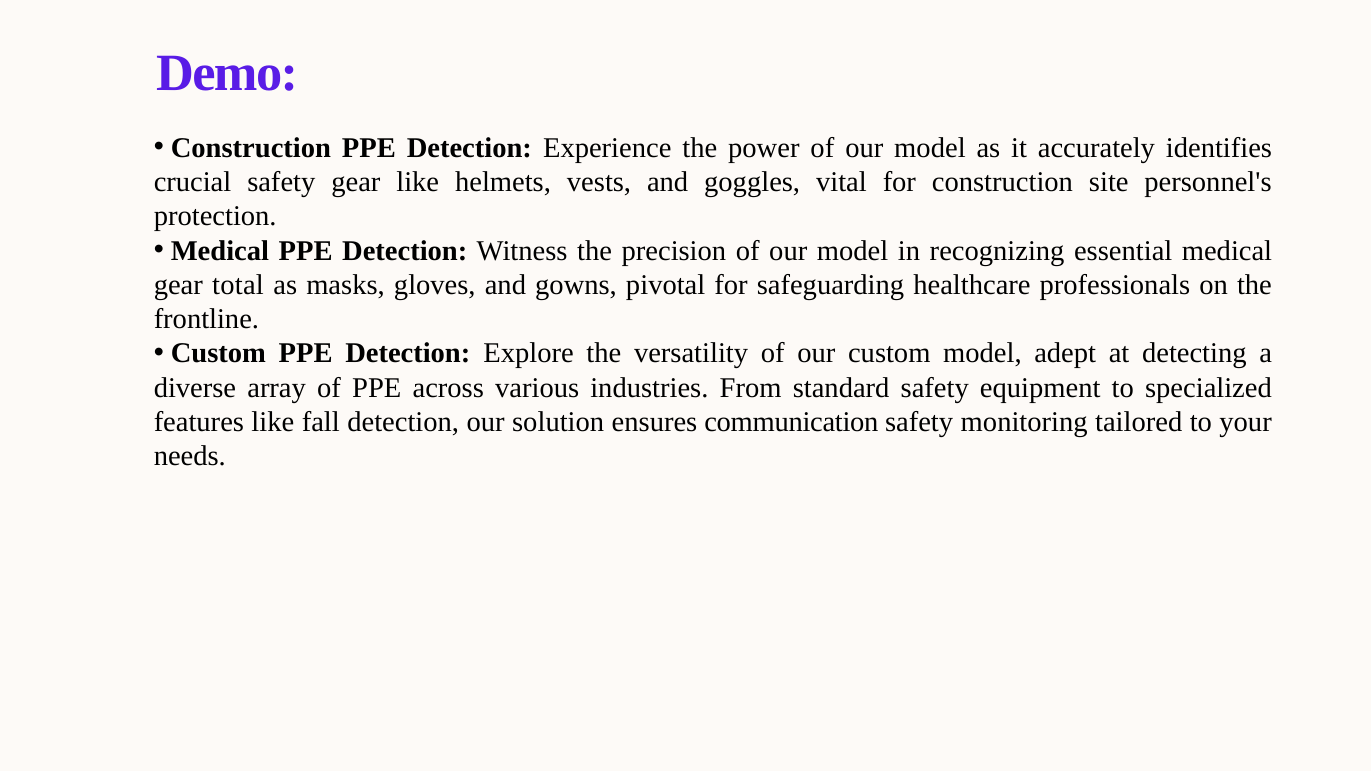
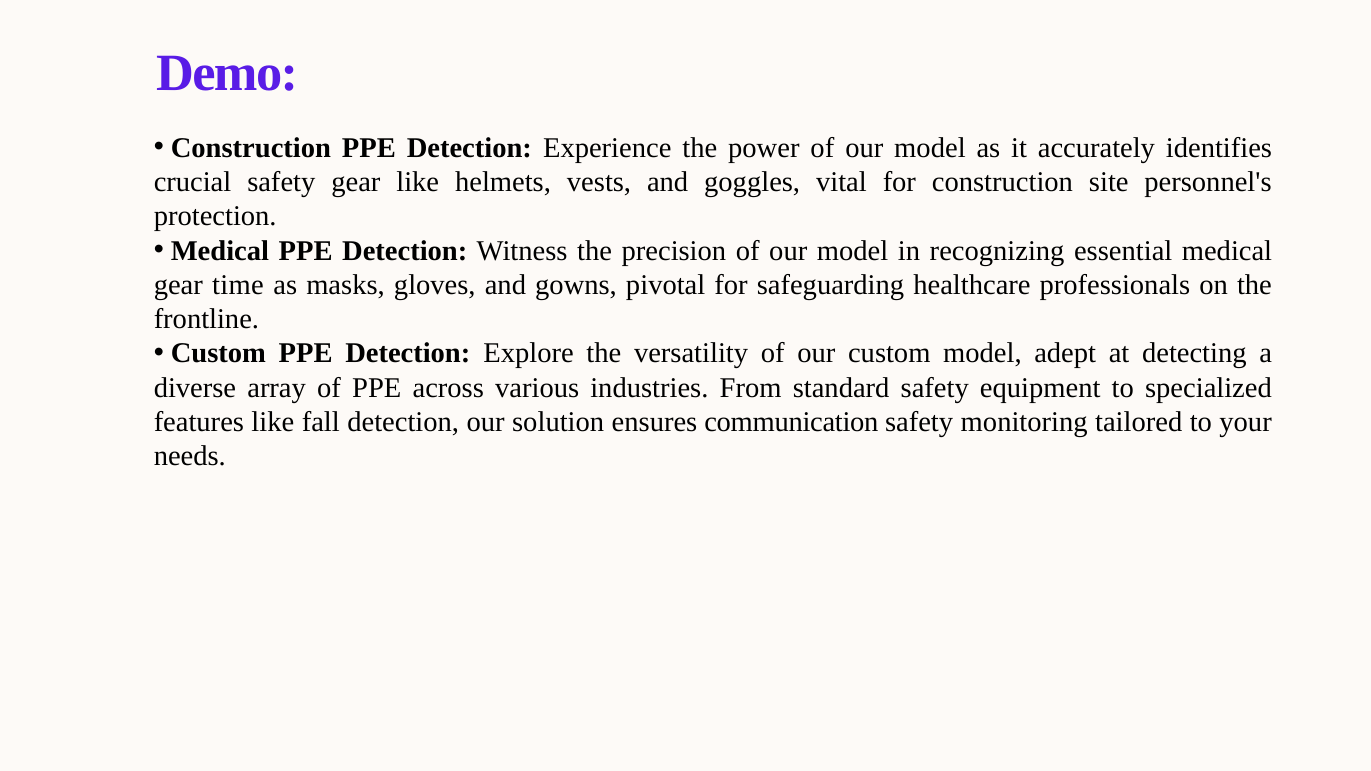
total: total -> time (238, 285)
